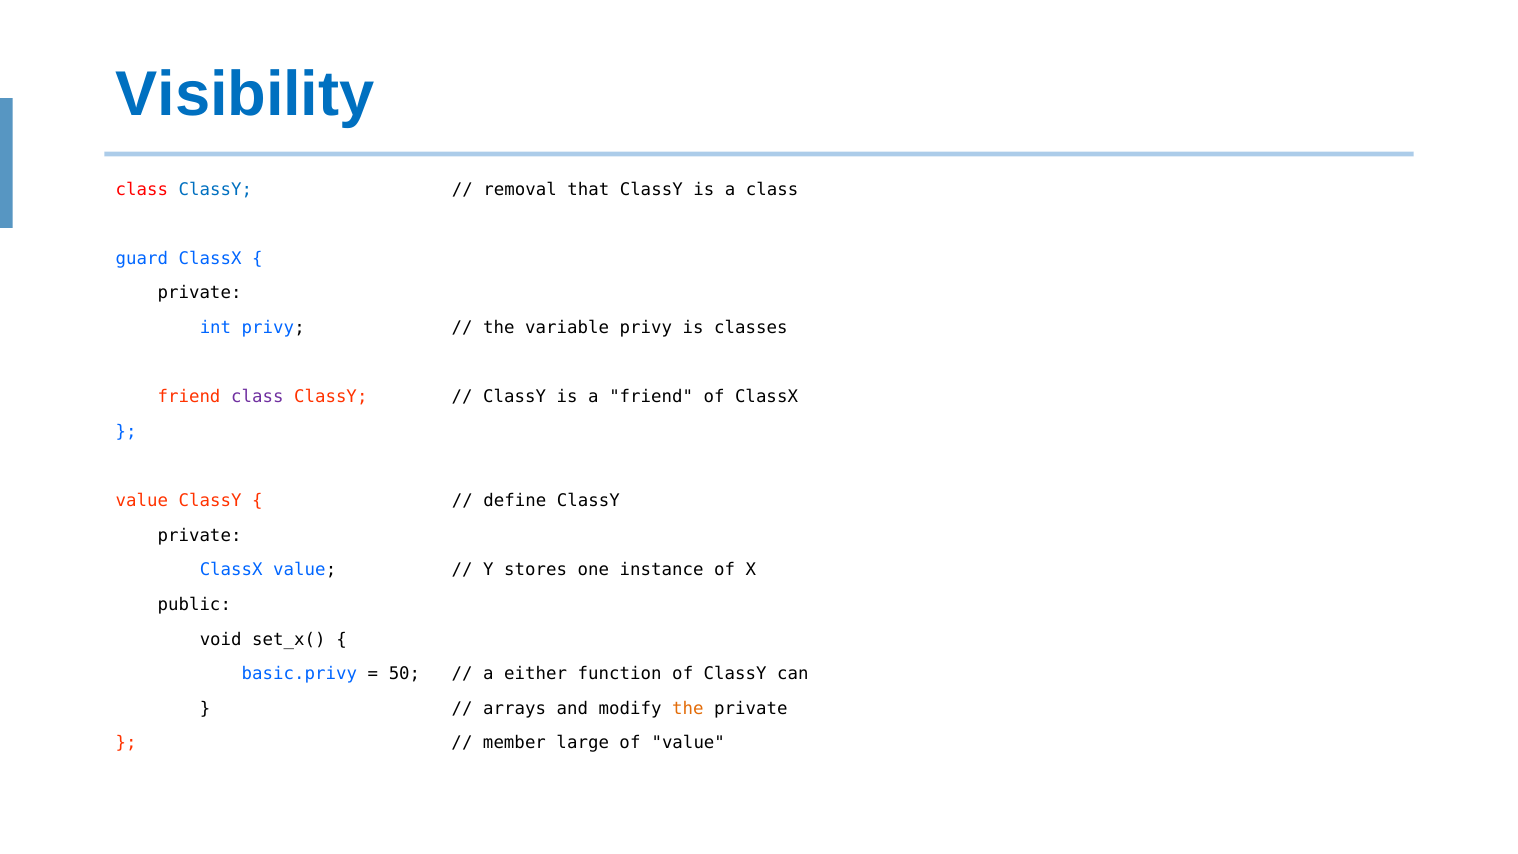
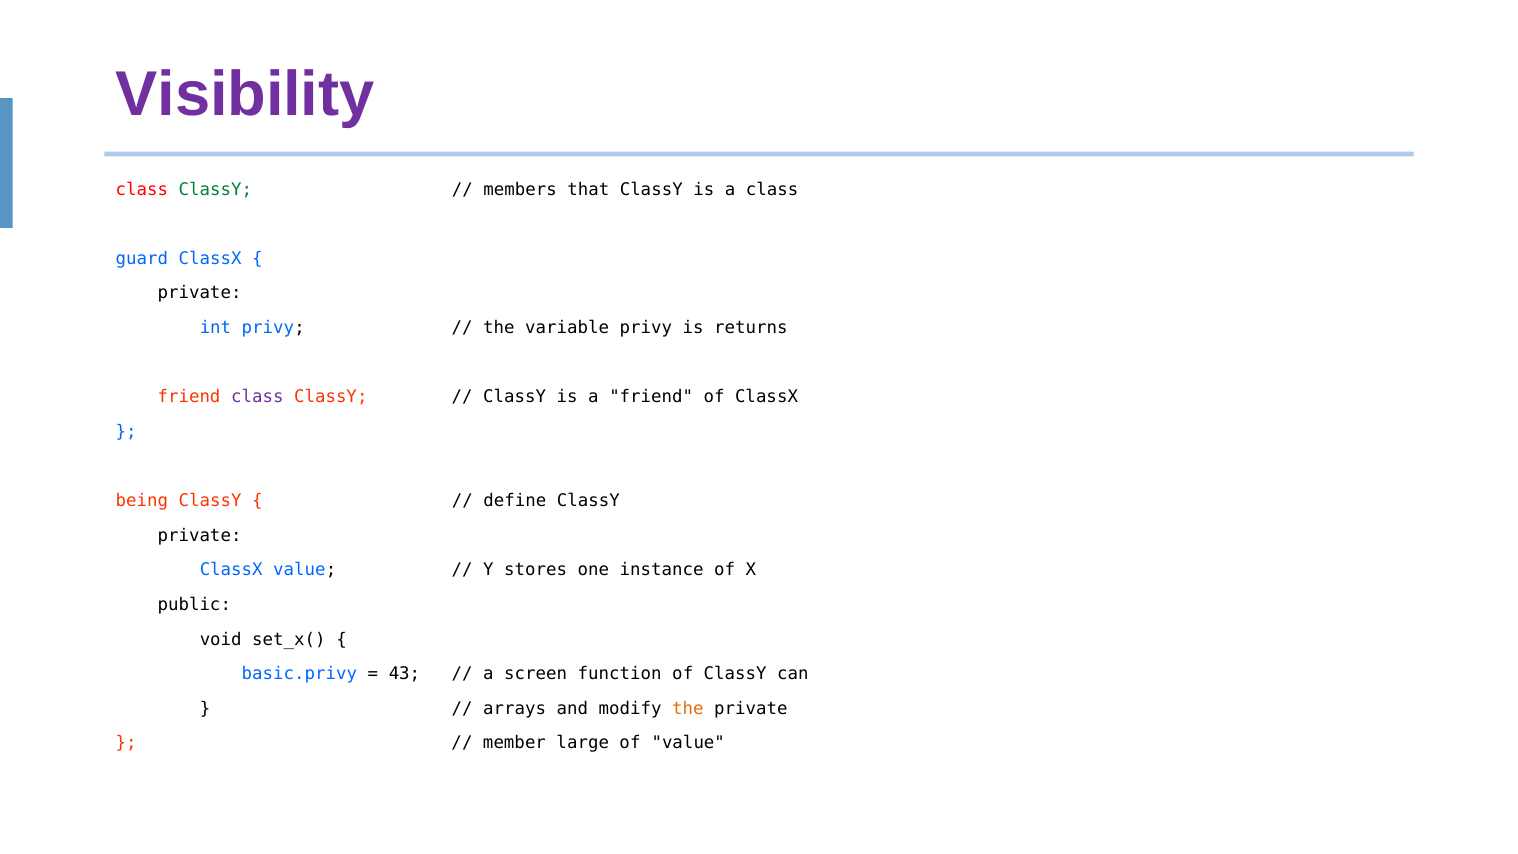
Visibility colour: blue -> purple (245, 95)
ClassY colour: blue -> green (215, 189)
removal: removal -> members (520, 189)
classes: classes -> returns (751, 328)
value: value -> being (142, 501)
50: 50 -> 43 (404, 674)
either: either -> screen (536, 674)
